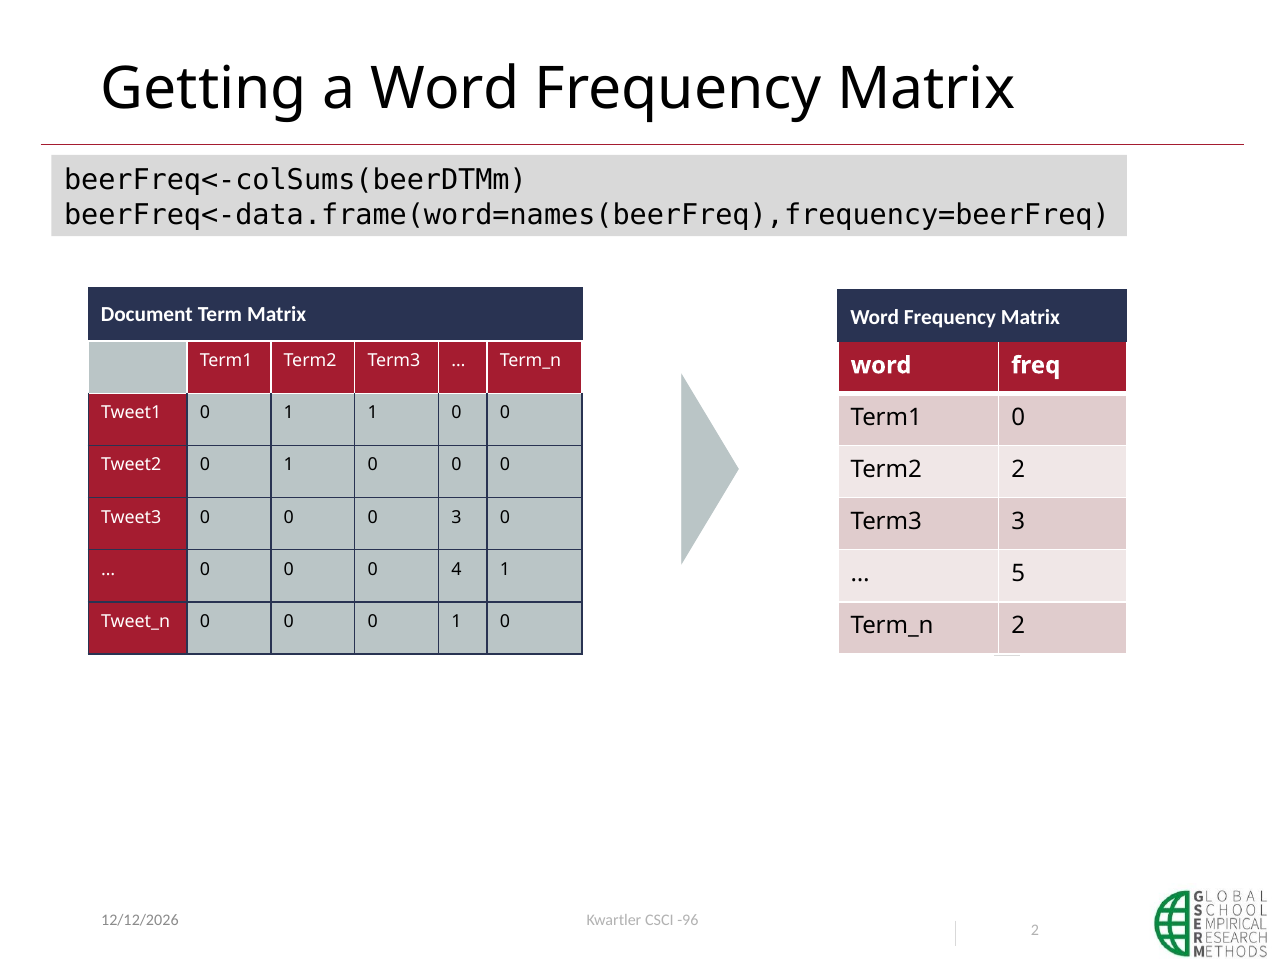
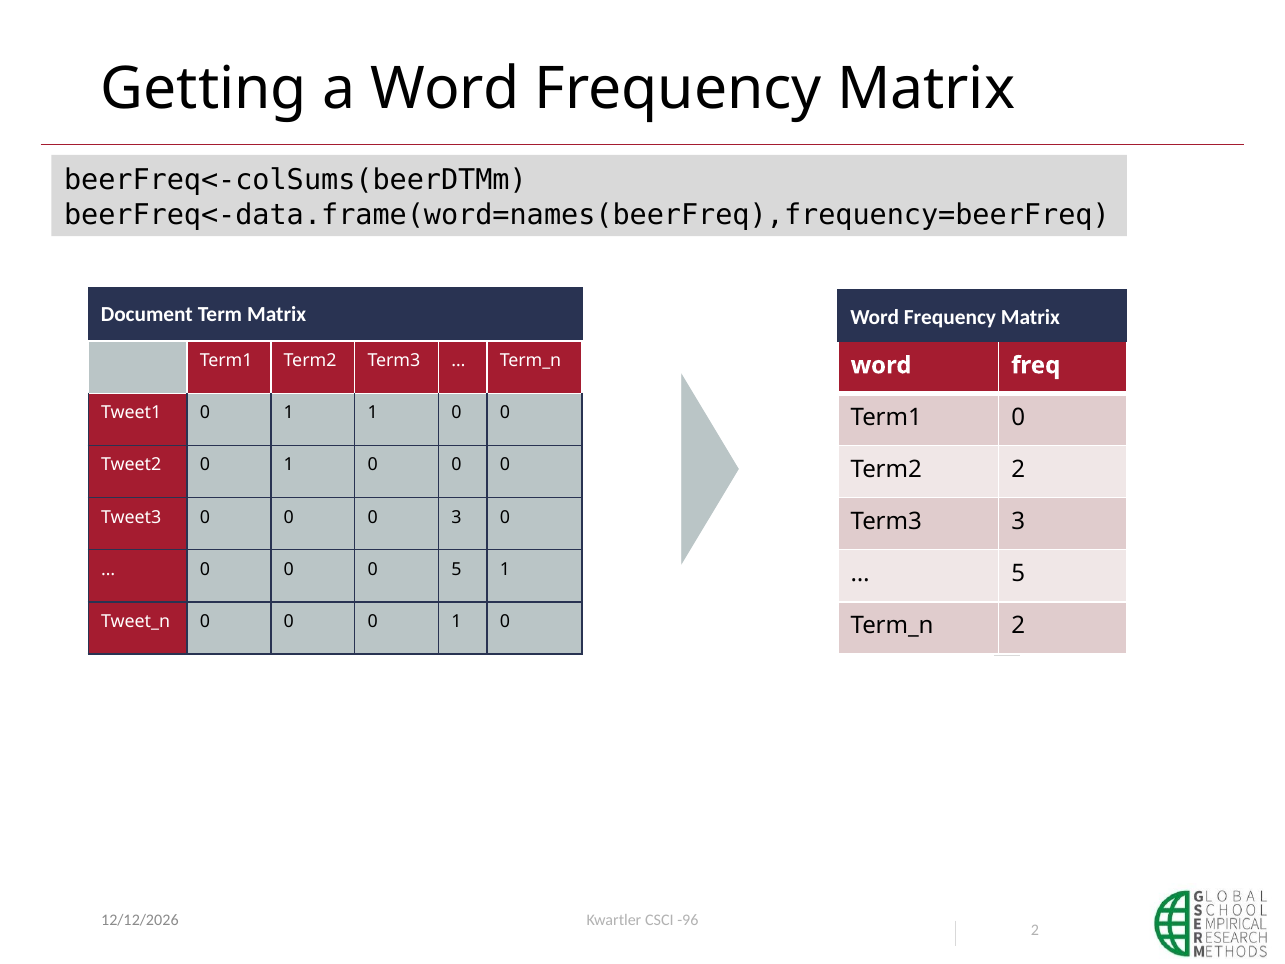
0 4: 4 -> 5 (457, 569)
